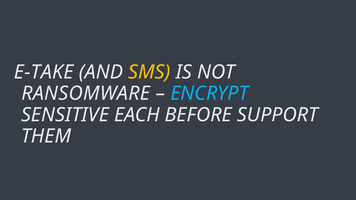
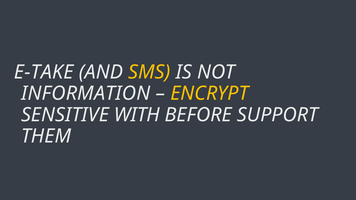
RANSOMWARE: RANSOMWARE -> INFORMATION (86, 94)
ENCRYPT colour: light blue -> yellow (209, 94)
EACH: EACH -> WITH (137, 115)
